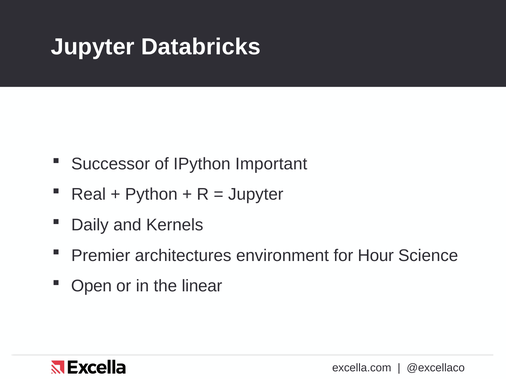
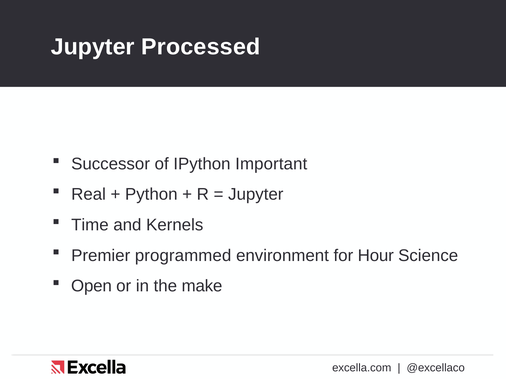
Databricks: Databricks -> Processed (201, 47)
Daily: Daily -> Time (90, 225)
architectures: architectures -> programmed (183, 256)
linear: linear -> make (202, 286)
